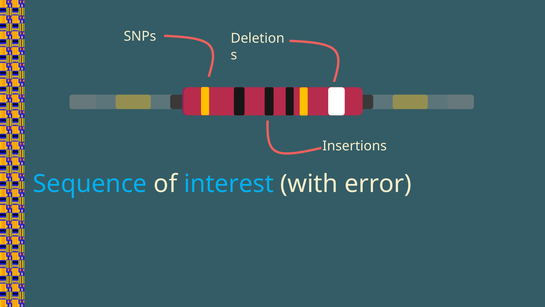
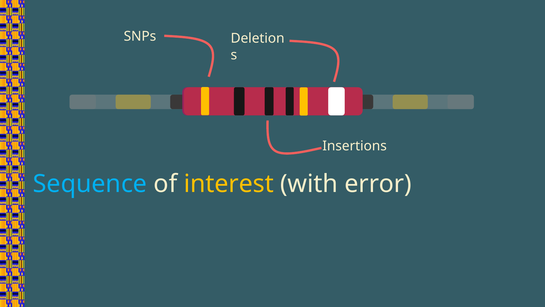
interest colour: light blue -> yellow (229, 184)
